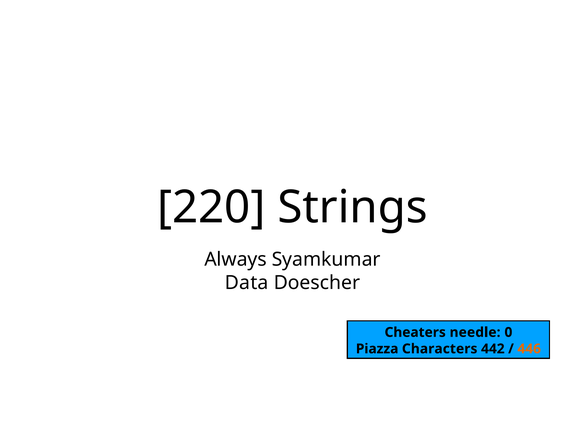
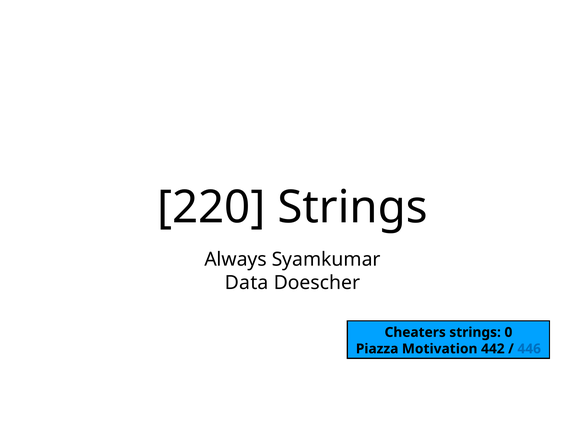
Cheaters needle: needle -> strings (475, 332)
Characters: Characters -> Motivation (440, 349)
446 colour: orange -> blue (529, 349)
